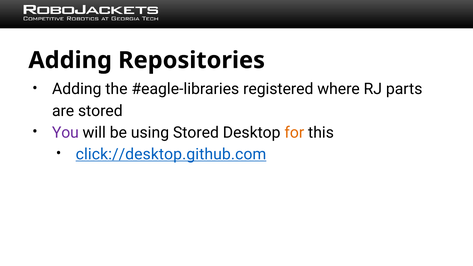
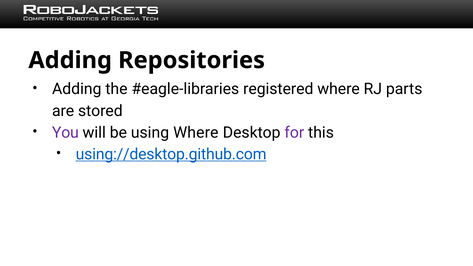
using Stored: Stored -> Where (196, 133)
for colour: orange -> purple (294, 133)
click://desktop.github.com: click://desktop.github.com -> using://desktop.github.com (171, 154)
